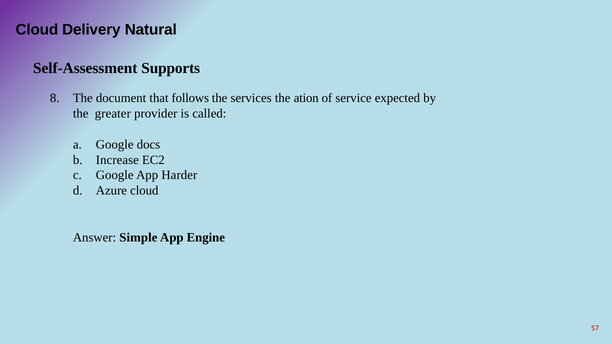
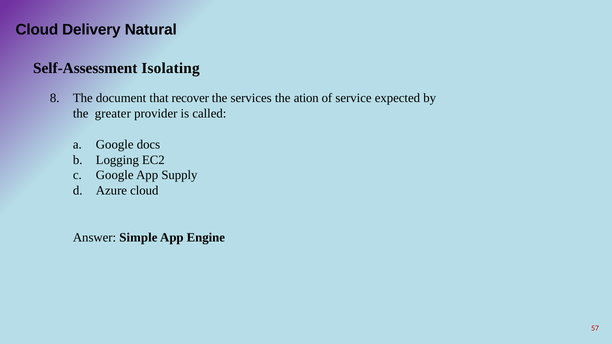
Supports: Supports -> Isolating (171, 68)
follows: follows -> recover (190, 98)
Increase: Increase -> Logging (117, 160)
Harder: Harder -> Supply (179, 175)
